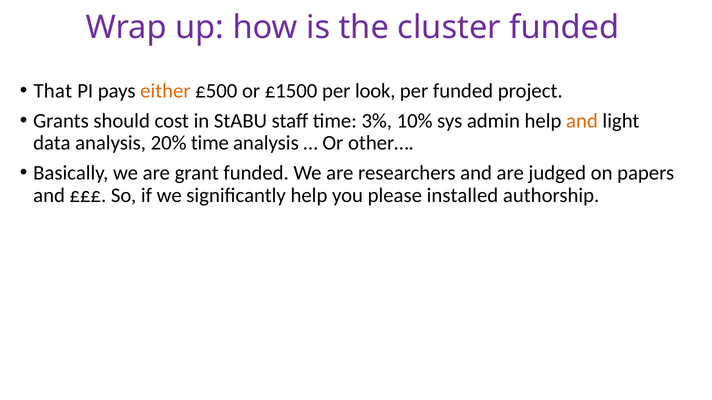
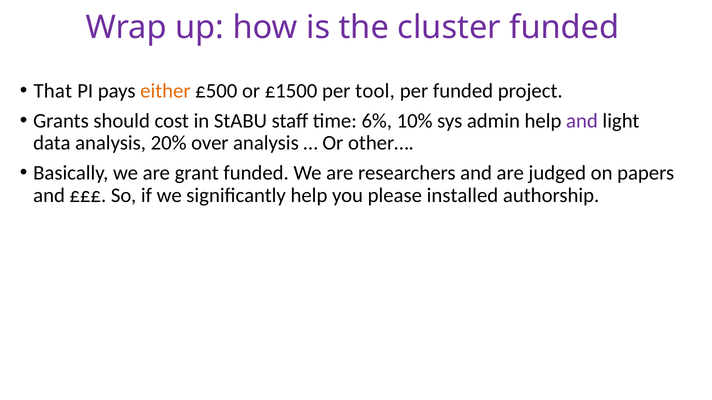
look: look -> tool (375, 91)
3%: 3% -> 6% (377, 121)
and colour: orange -> purple (582, 121)
20% time: time -> over (210, 143)
